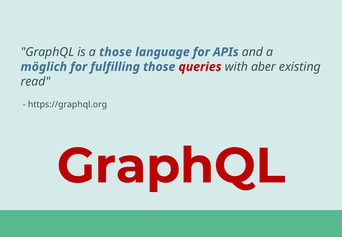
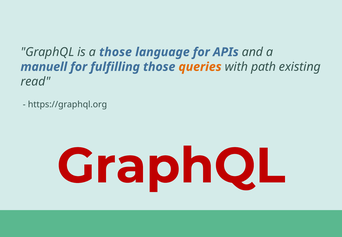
möglich: möglich -> manuell (44, 67)
queries colour: red -> orange (200, 67)
aber: aber -> path (264, 67)
